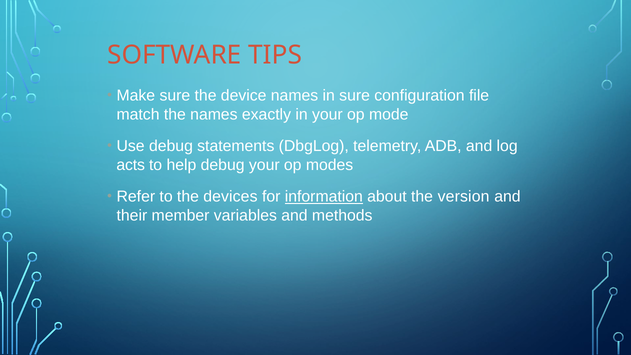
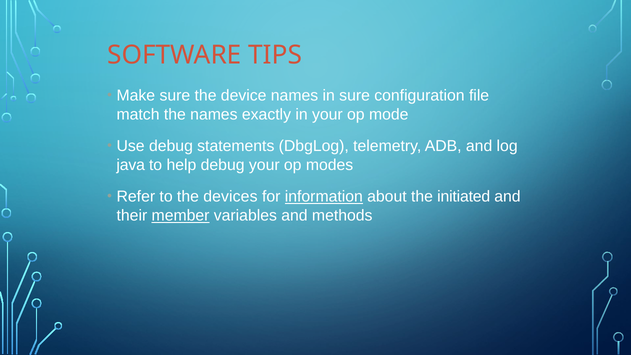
acts: acts -> java (131, 165)
version: version -> initiated (464, 197)
member underline: none -> present (181, 216)
